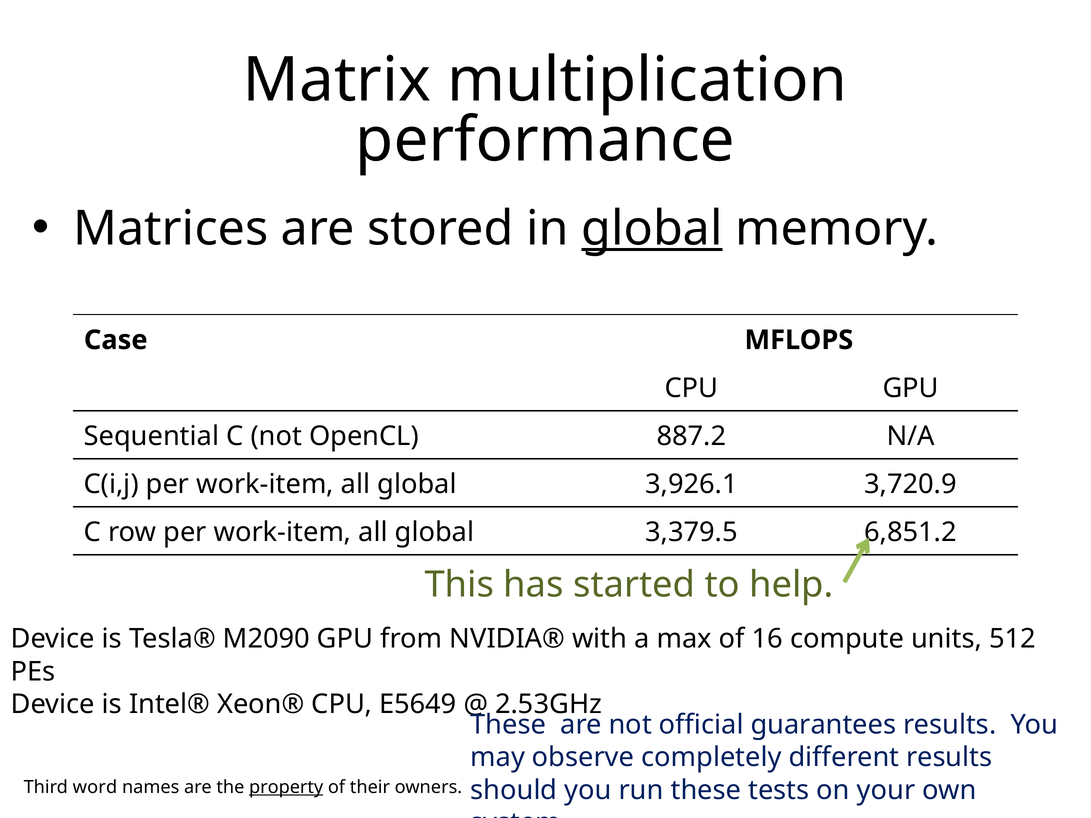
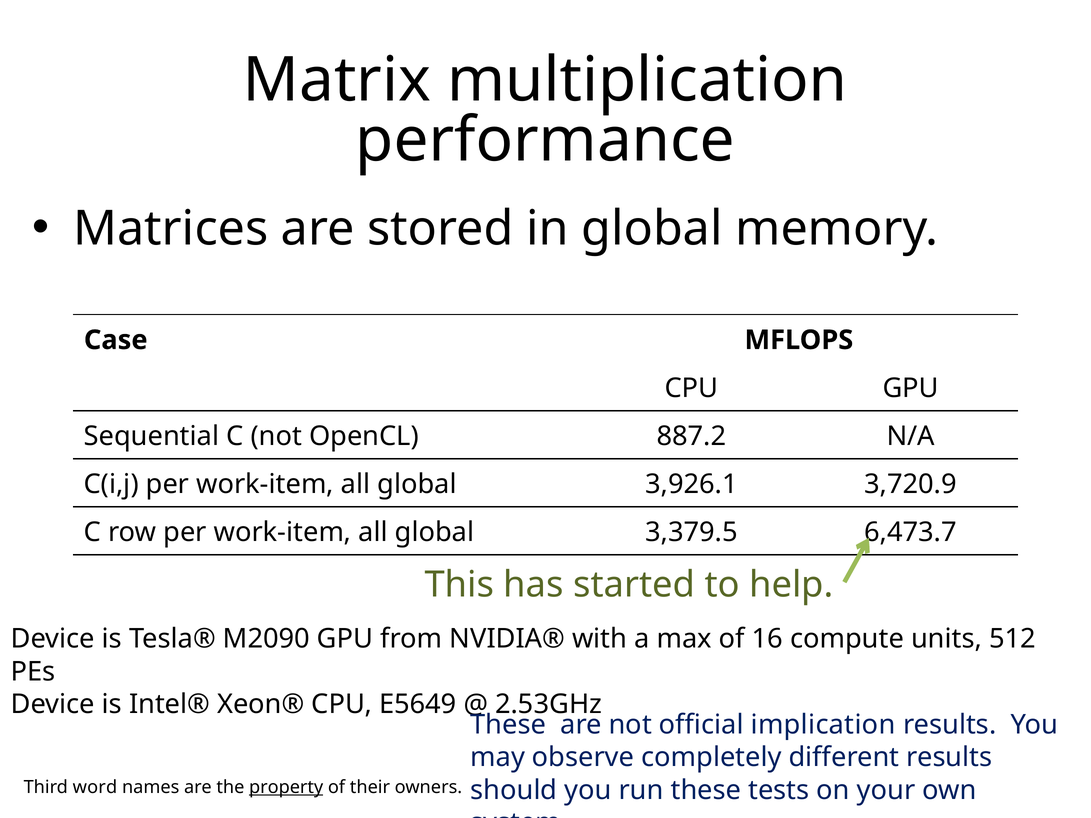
global underline: present -> none (652, 229)
6,851.2: 6,851.2 -> 6,473.7 (911, 532)
guarantees: guarantees -> implication (823, 725)
